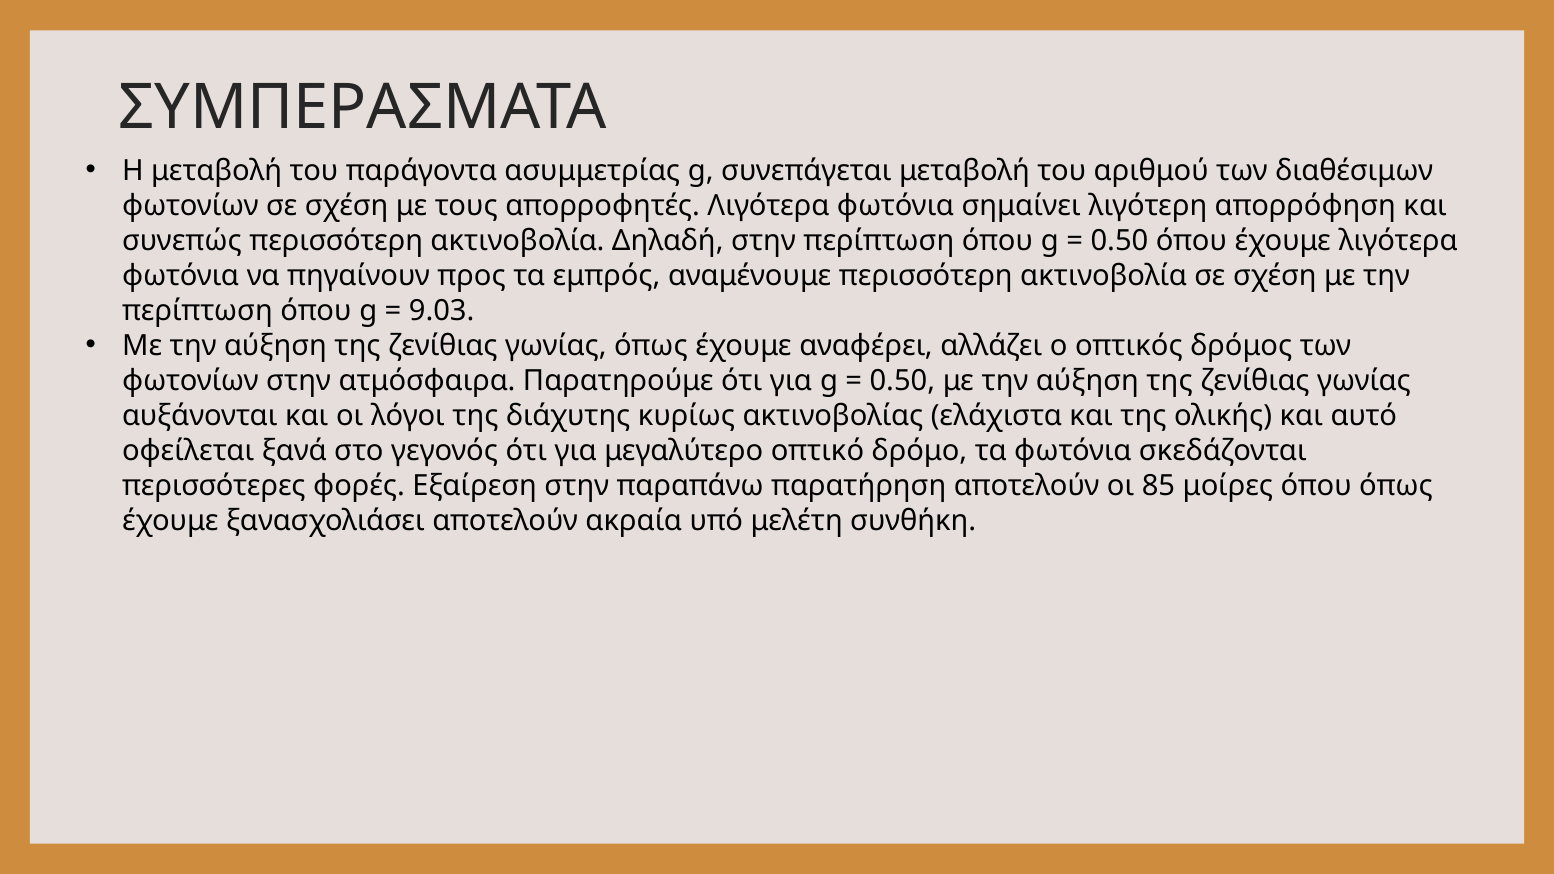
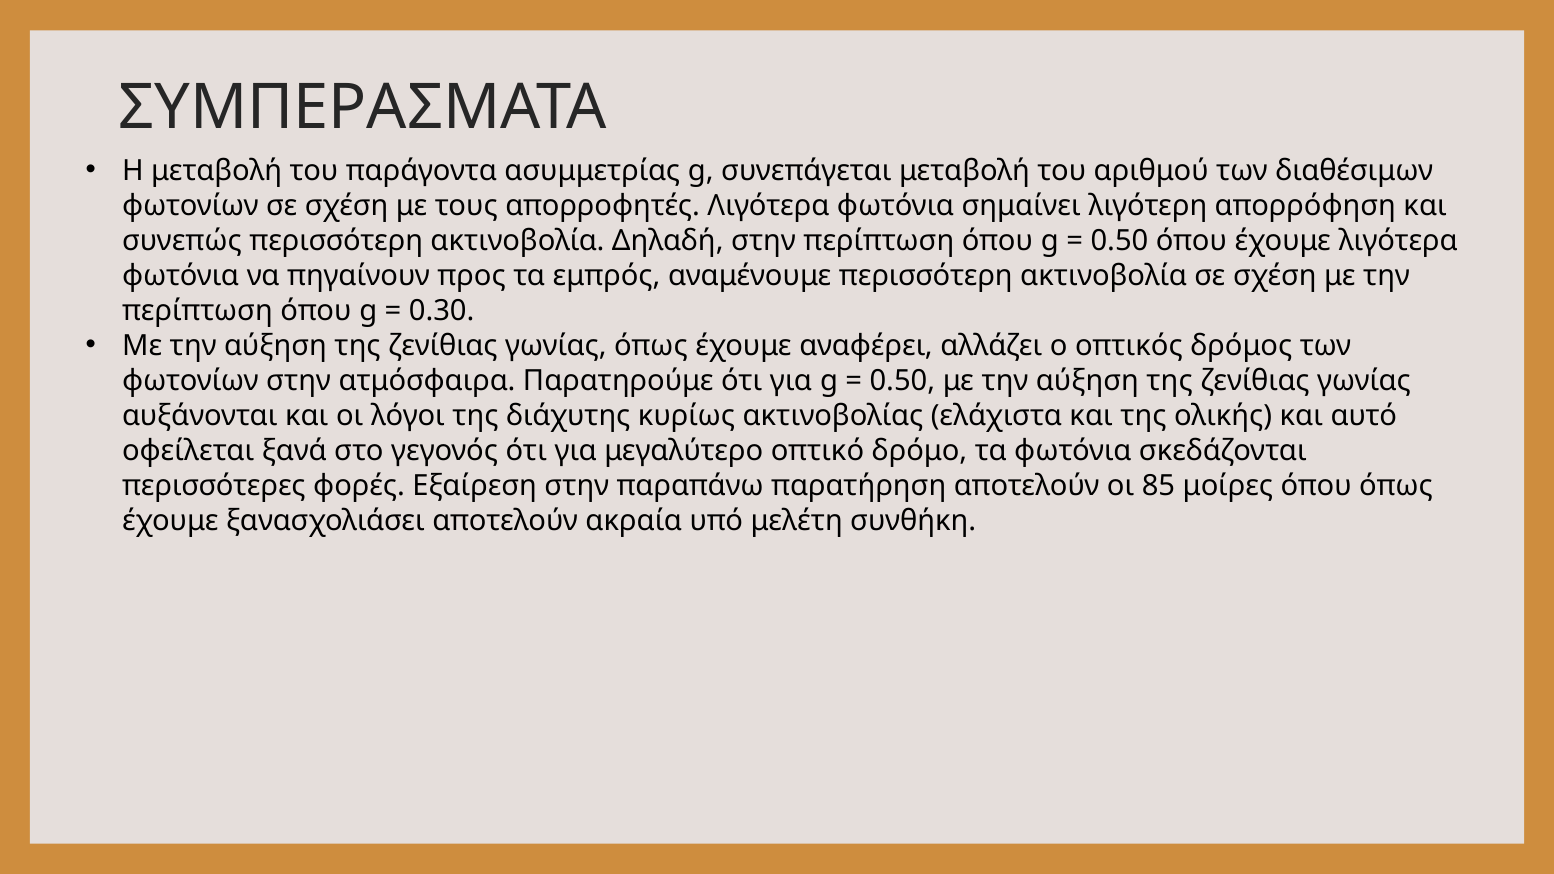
9.03: 9.03 -> 0.30 (442, 311)
